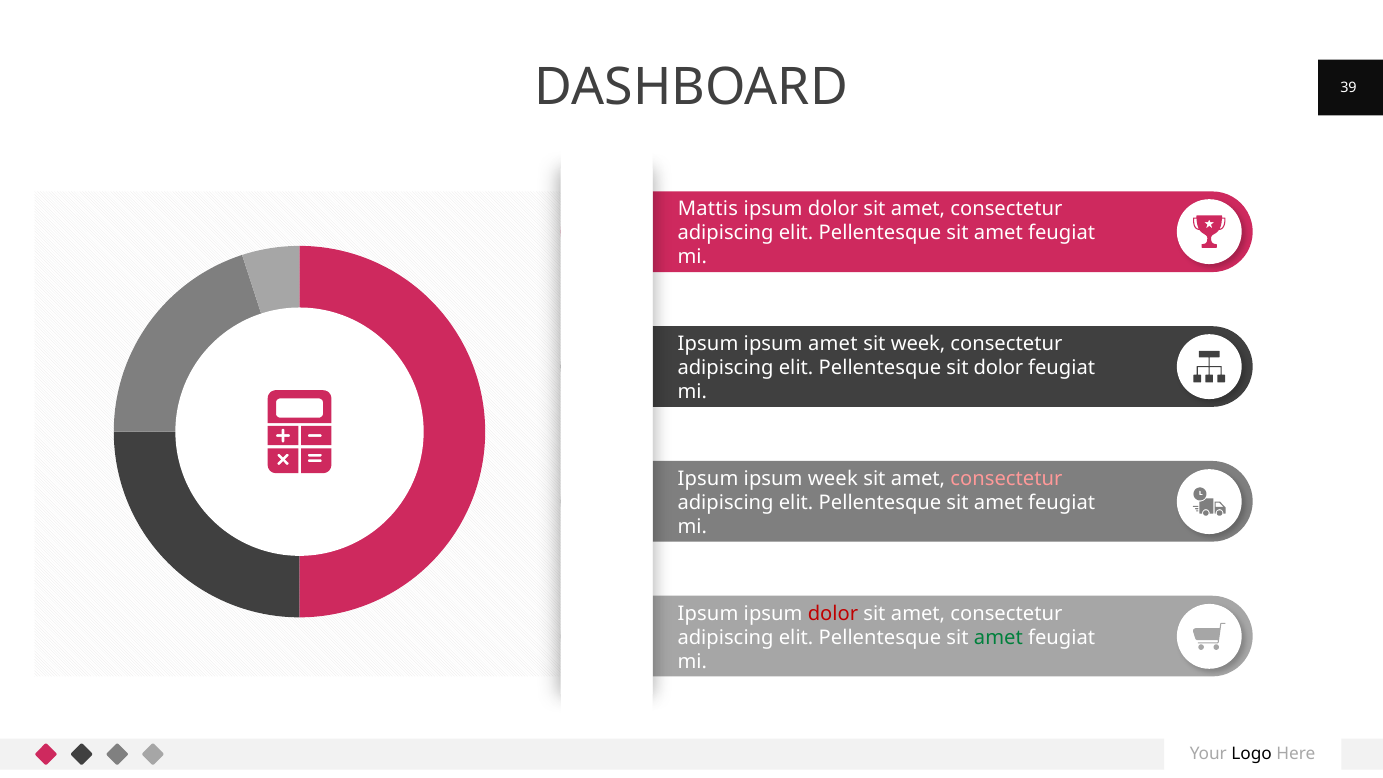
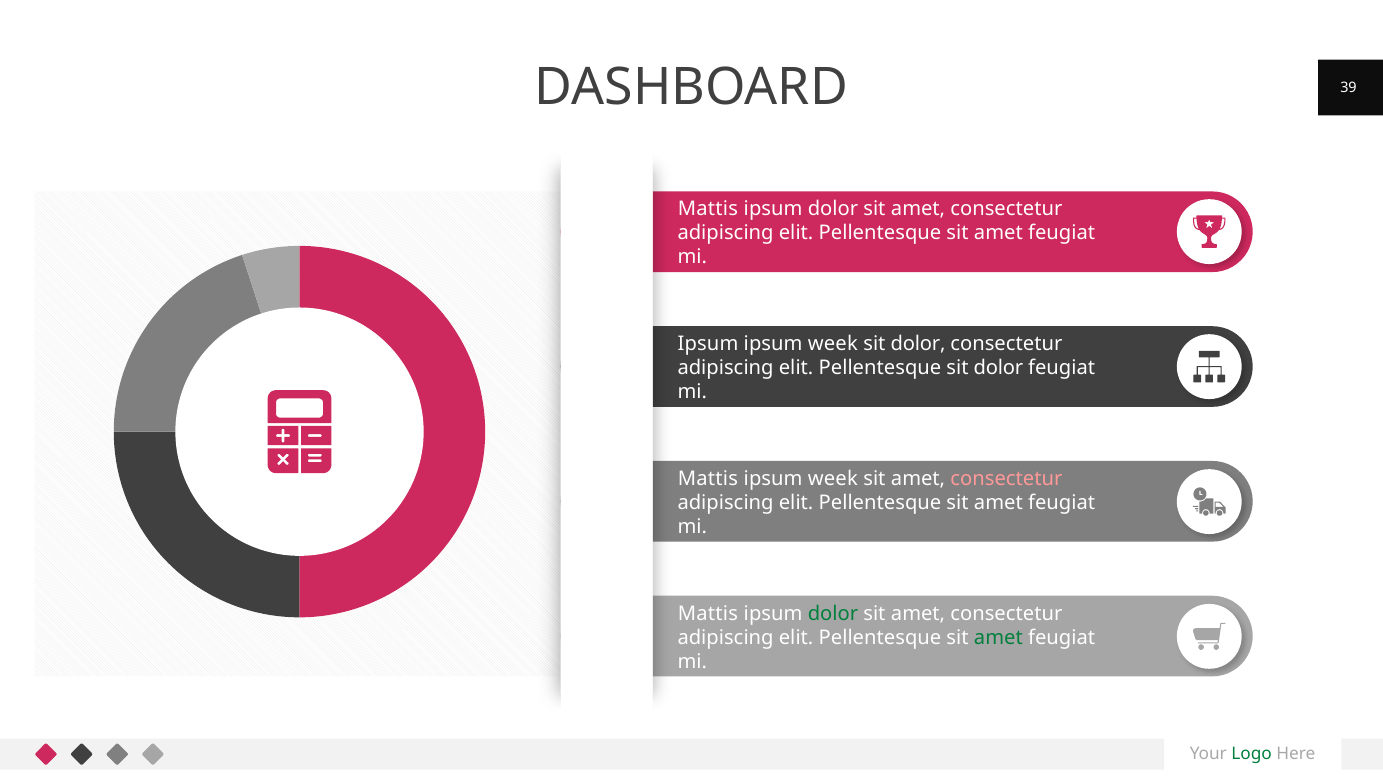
amet: amet -> week (833, 344)
week: week -> dolor (918, 344)
Ipsum: Ipsum -> Mattis (708, 479)
Ipsum: Ipsum -> Mattis (708, 613)
dolor colour: red -> green (833, 613)
Logo colour: black -> green (1252, 754)
